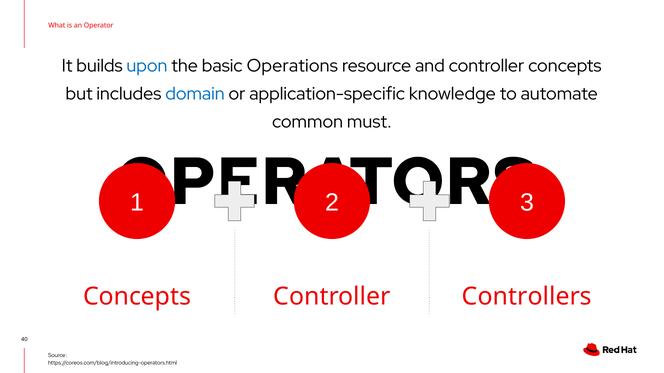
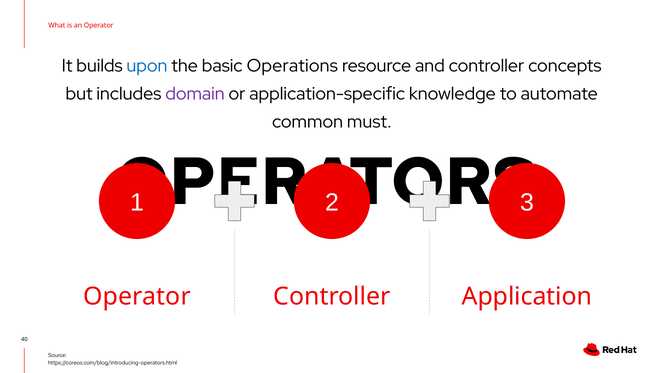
domain colour: blue -> purple (195, 94)
Concepts: Concepts -> Operator (137, 297)
Controllers: Controllers -> Application (527, 297)
